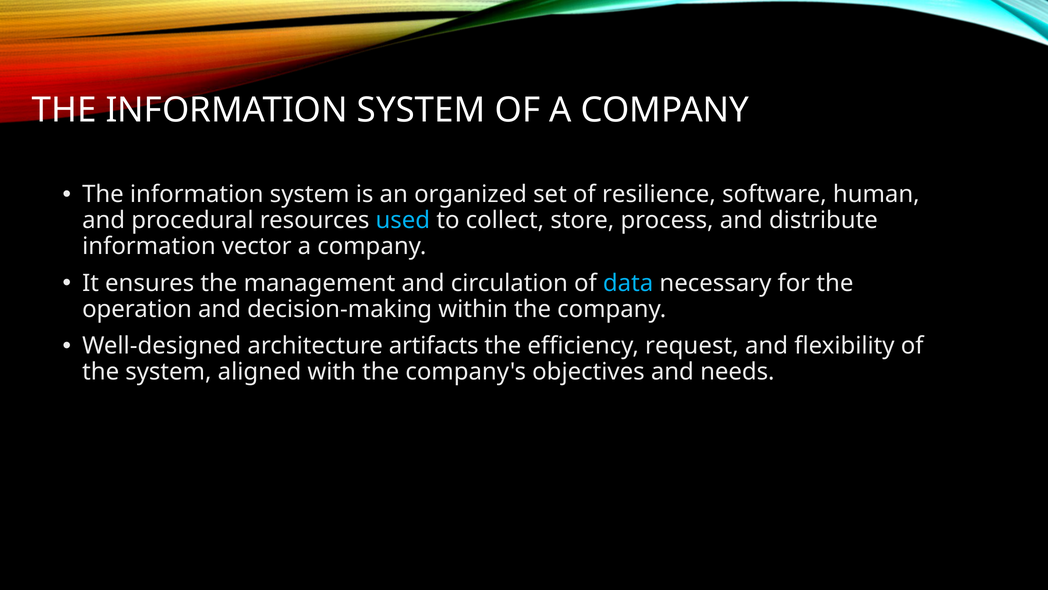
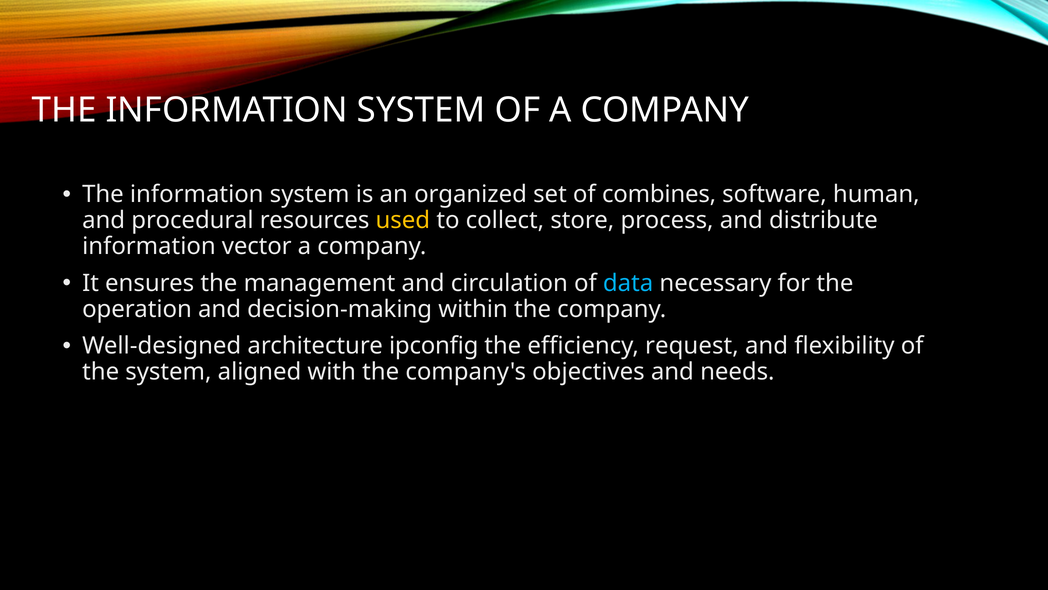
resilience: resilience -> combines (659, 194)
used colour: light blue -> yellow (403, 220)
artifacts: artifacts -> ipconfig (434, 346)
